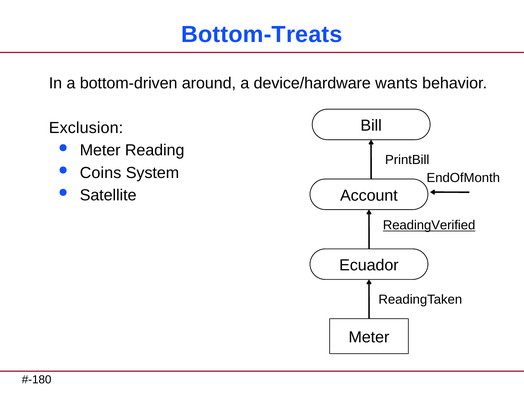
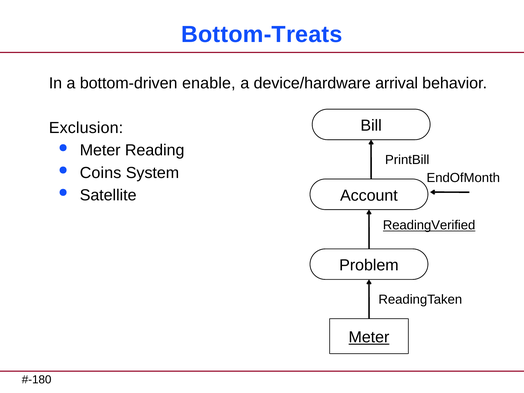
around: around -> enable (209, 83)
wants: wants -> arrival (397, 83)
Ecuador: Ecuador -> Problem (369, 265)
Meter underline: none -> present (369, 337)
